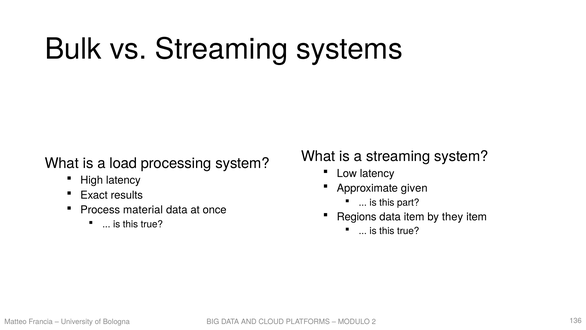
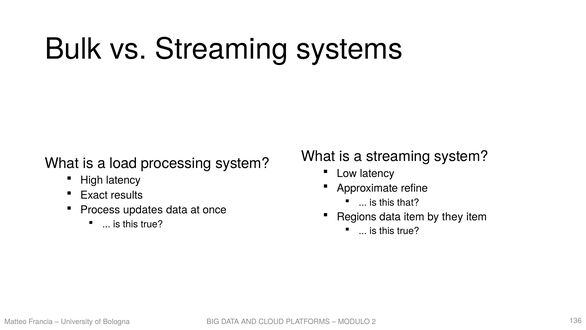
given: given -> refine (414, 188)
part: part -> that (408, 202)
material: material -> updates (143, 210)
